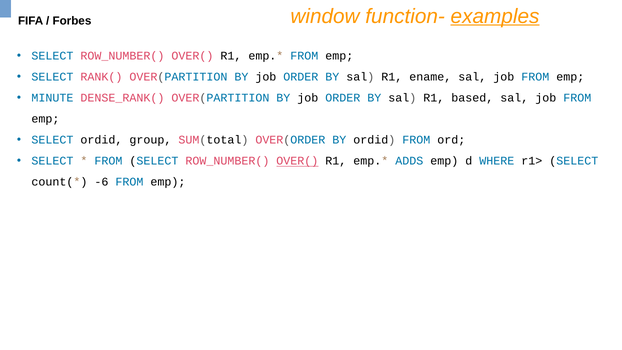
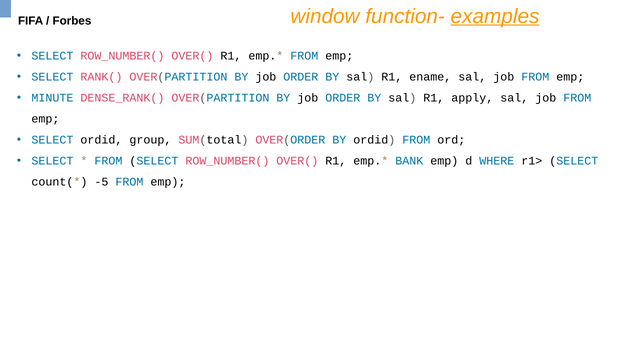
based: based -> apply (472, 98)
OVER( underline: present -> none (297, 161)
ADDS: ADDS -> BANK (409, 161)
-6: -6 -> -5 (101, 182)
